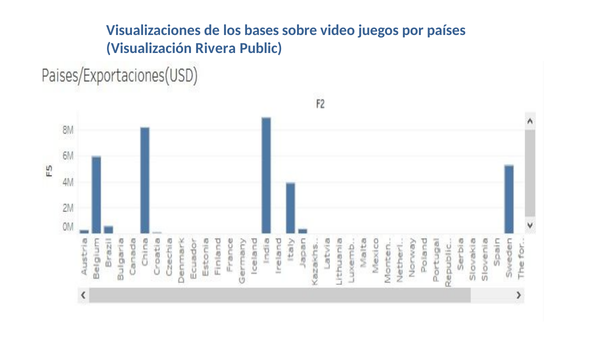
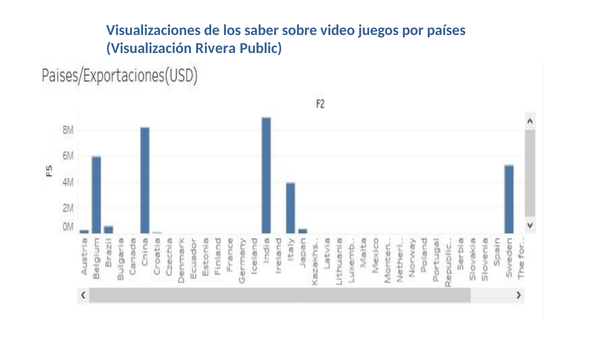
bases: bases -> saber (262, 30)
